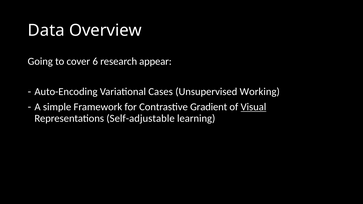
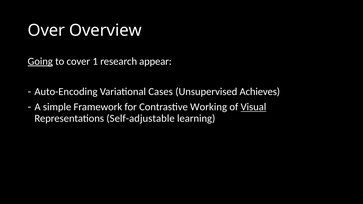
Data: Data -> Over (46, 30)
Going underline: none -> present (40, 61)
6: 6 -> 1 (95, 61)
Working: Working -> Achieves (260, 92)
Gradient: Gradient -> Working (209, 107)
